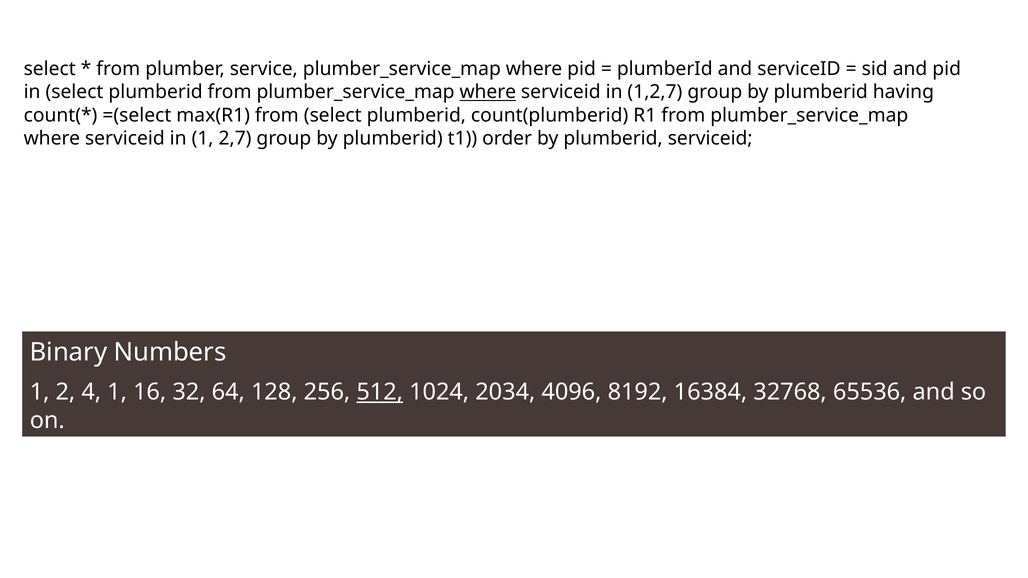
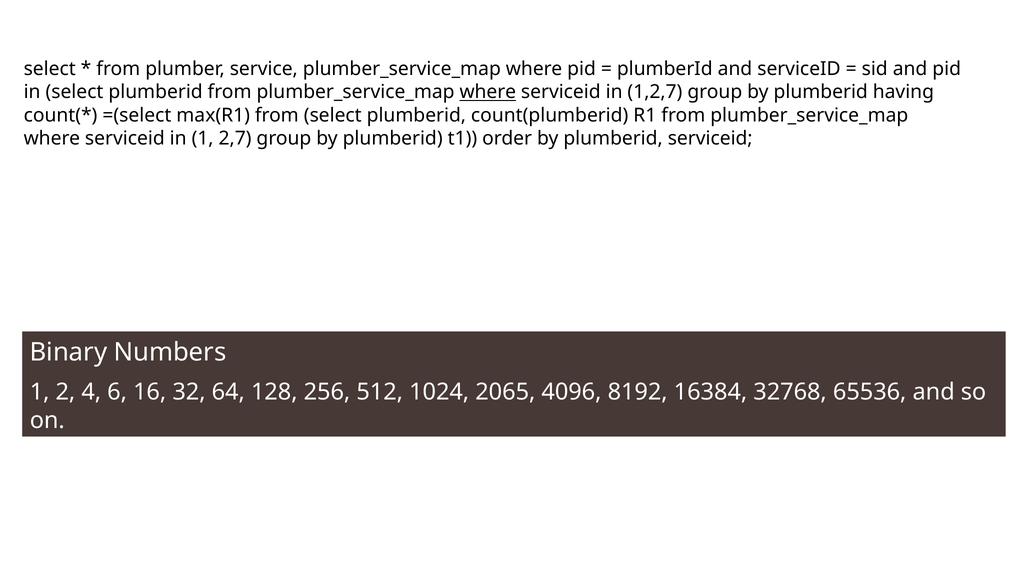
4 1: 1 -> 6 (117, 392)
512 underline: present -> none (380, 392)
2034: 2034 -> 2065 (505, 392)
